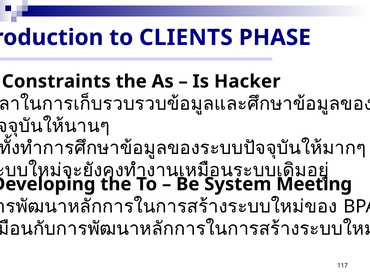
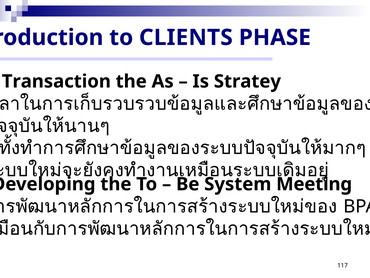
Constraints: Constraints -> Transaction (56, 81)
Hacker: Hacker -> Stratey (247, 81)
